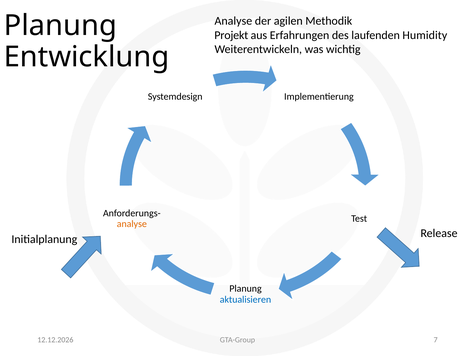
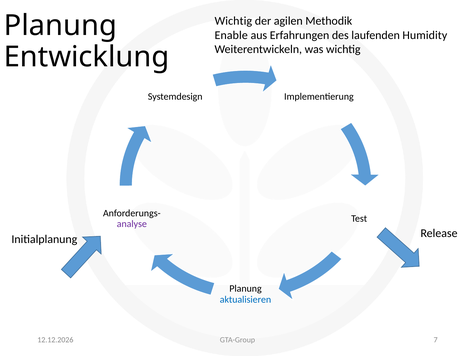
Analyse: Analyse -> Wichtig (233, 21)
Projekt: Projekt -> Enable (231, 35)
analyse colour: orange -> purple (132, 224)
